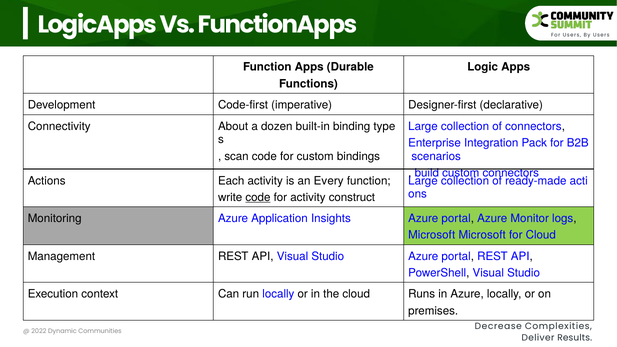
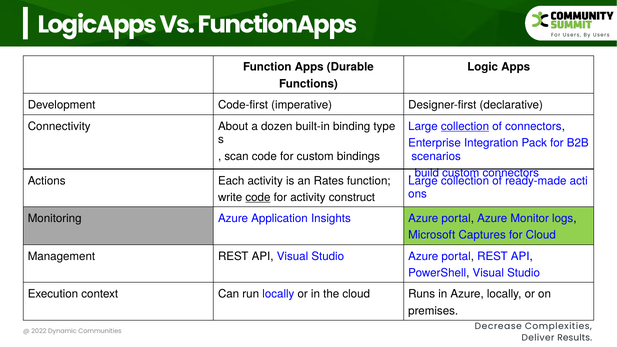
collection underline: none -> present (465, 126)
Every: Every -> Rates (329, 181)
Microsoft Microsoft: Microsoft -> Captures (482, 235)
